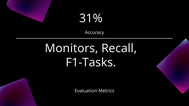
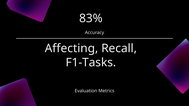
31%: 31% -> 83% (91, 18)
Monitors: Monitors -> Affecting (72, 48)
